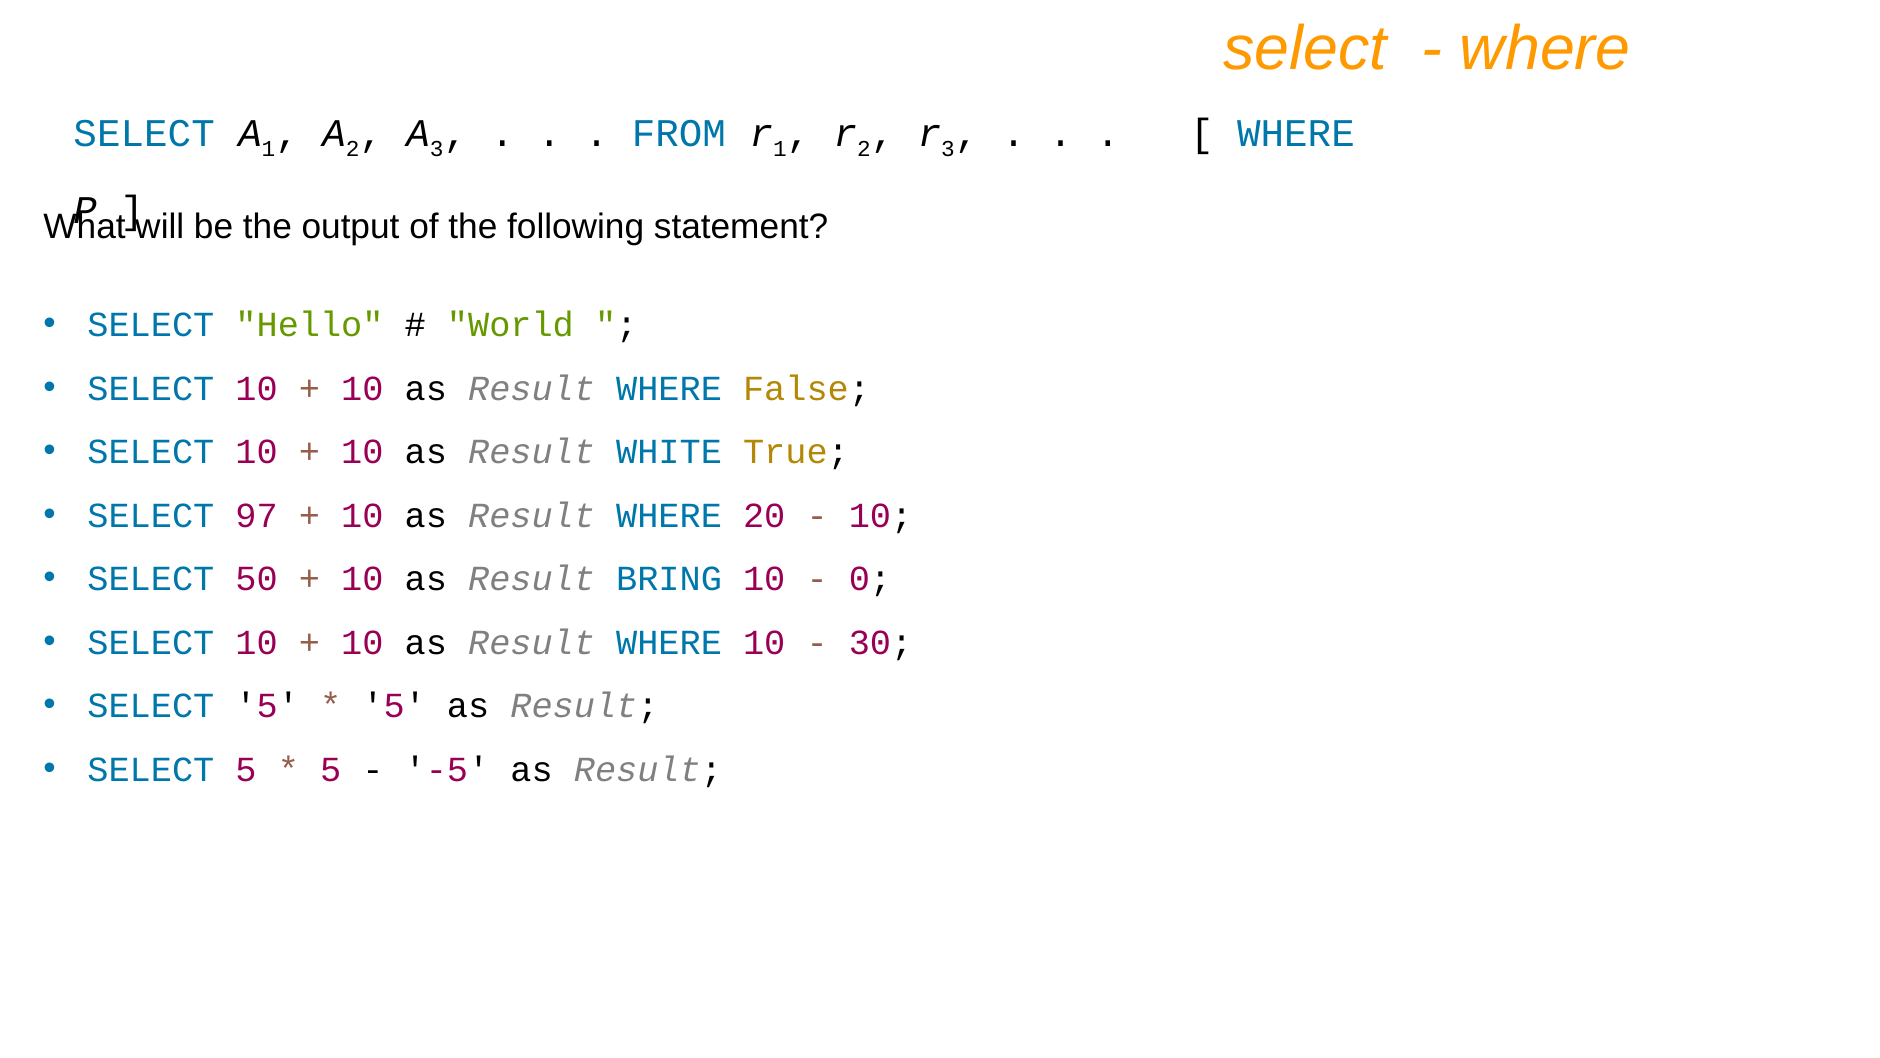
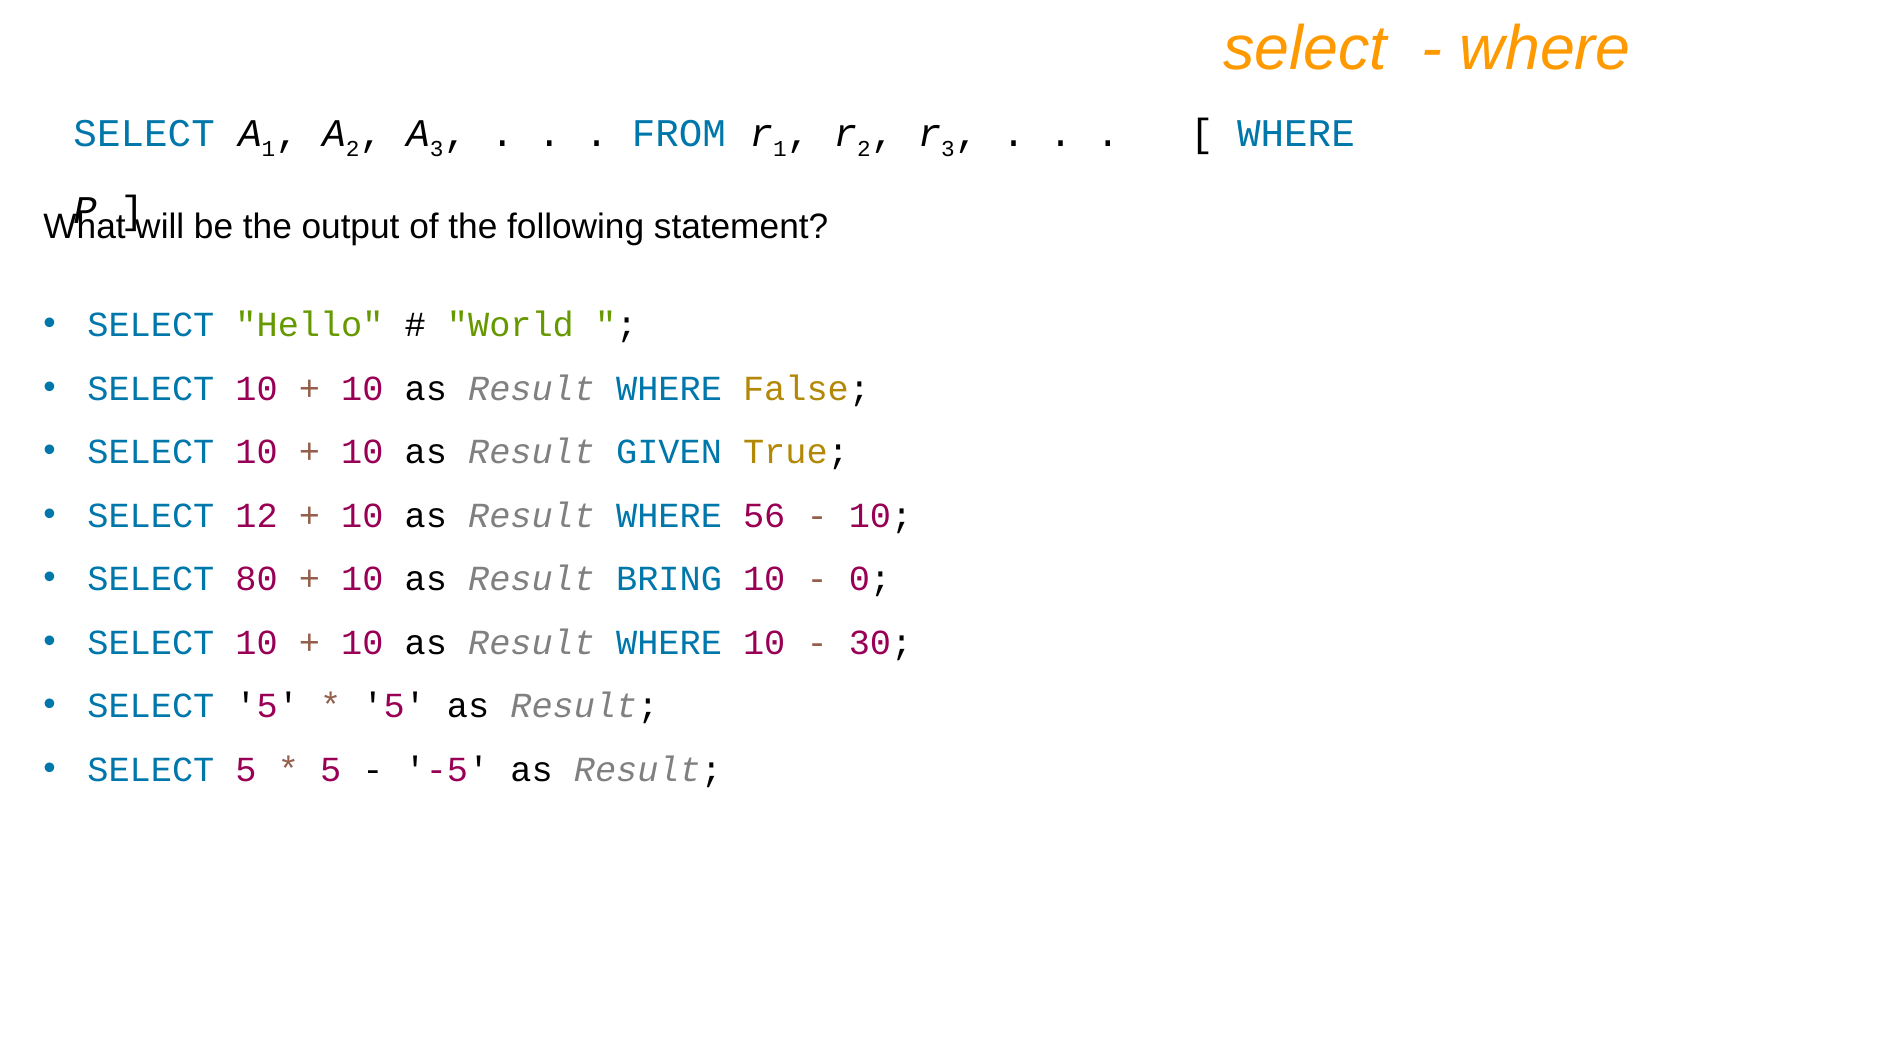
WHITE: WHITE -> GIVEN (669, 452)
97: 97 -> 12 (257, 515)
20: 20 -> 56 (764, 515)
50: 50 -> 80 (257, 579)
